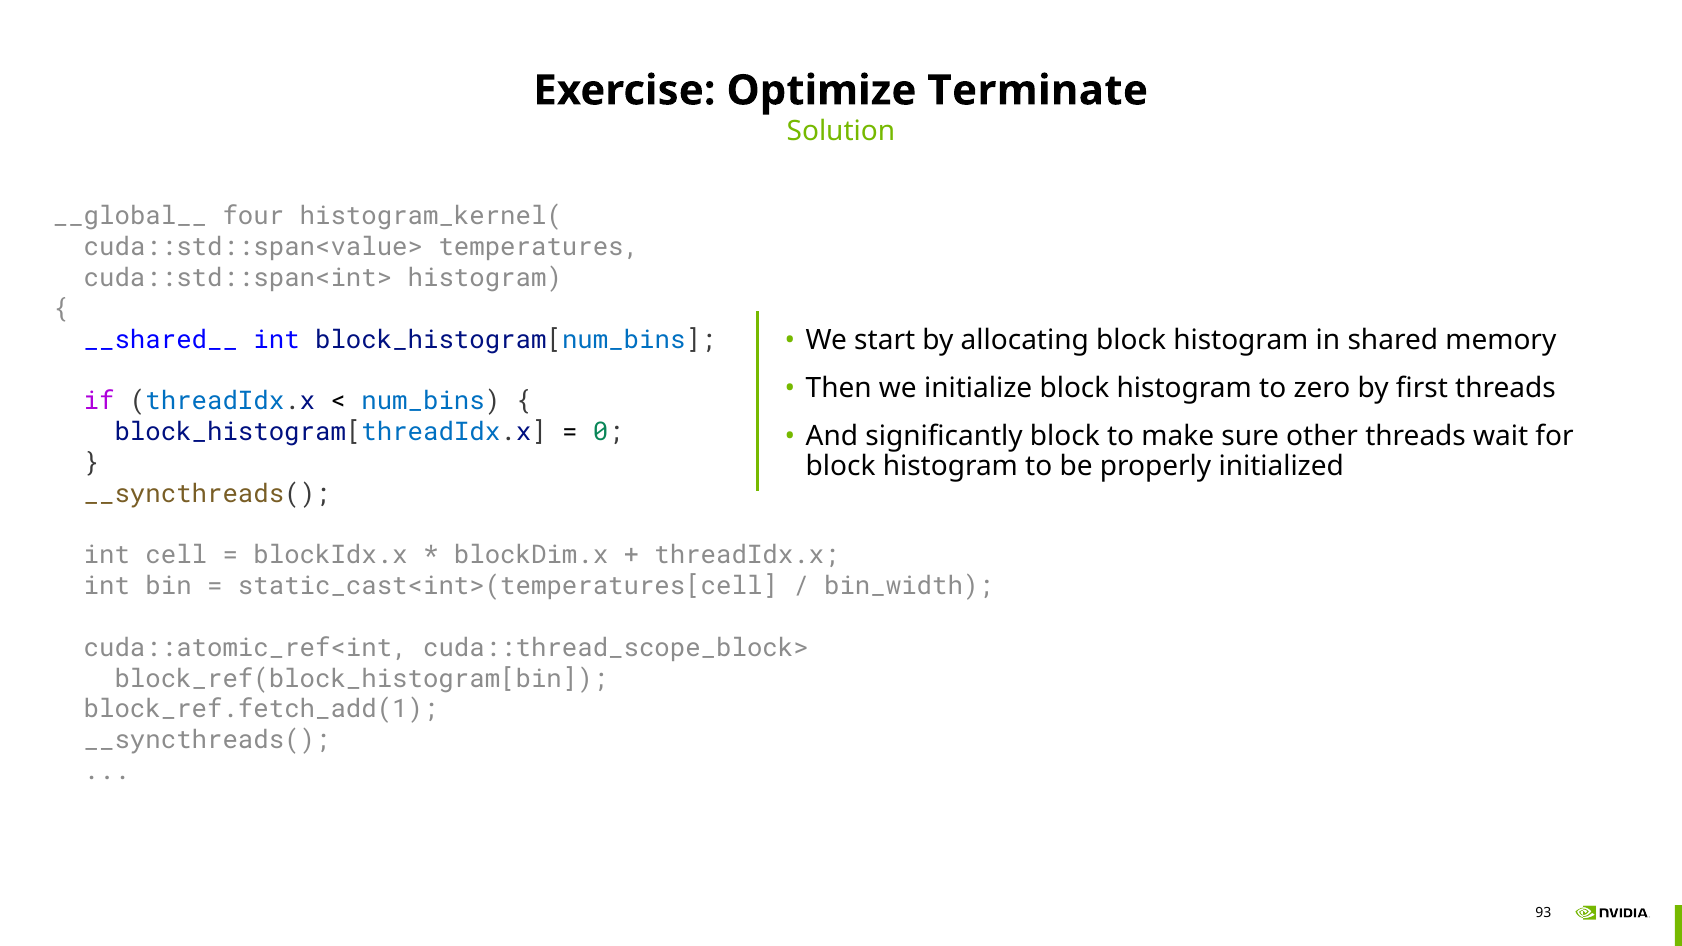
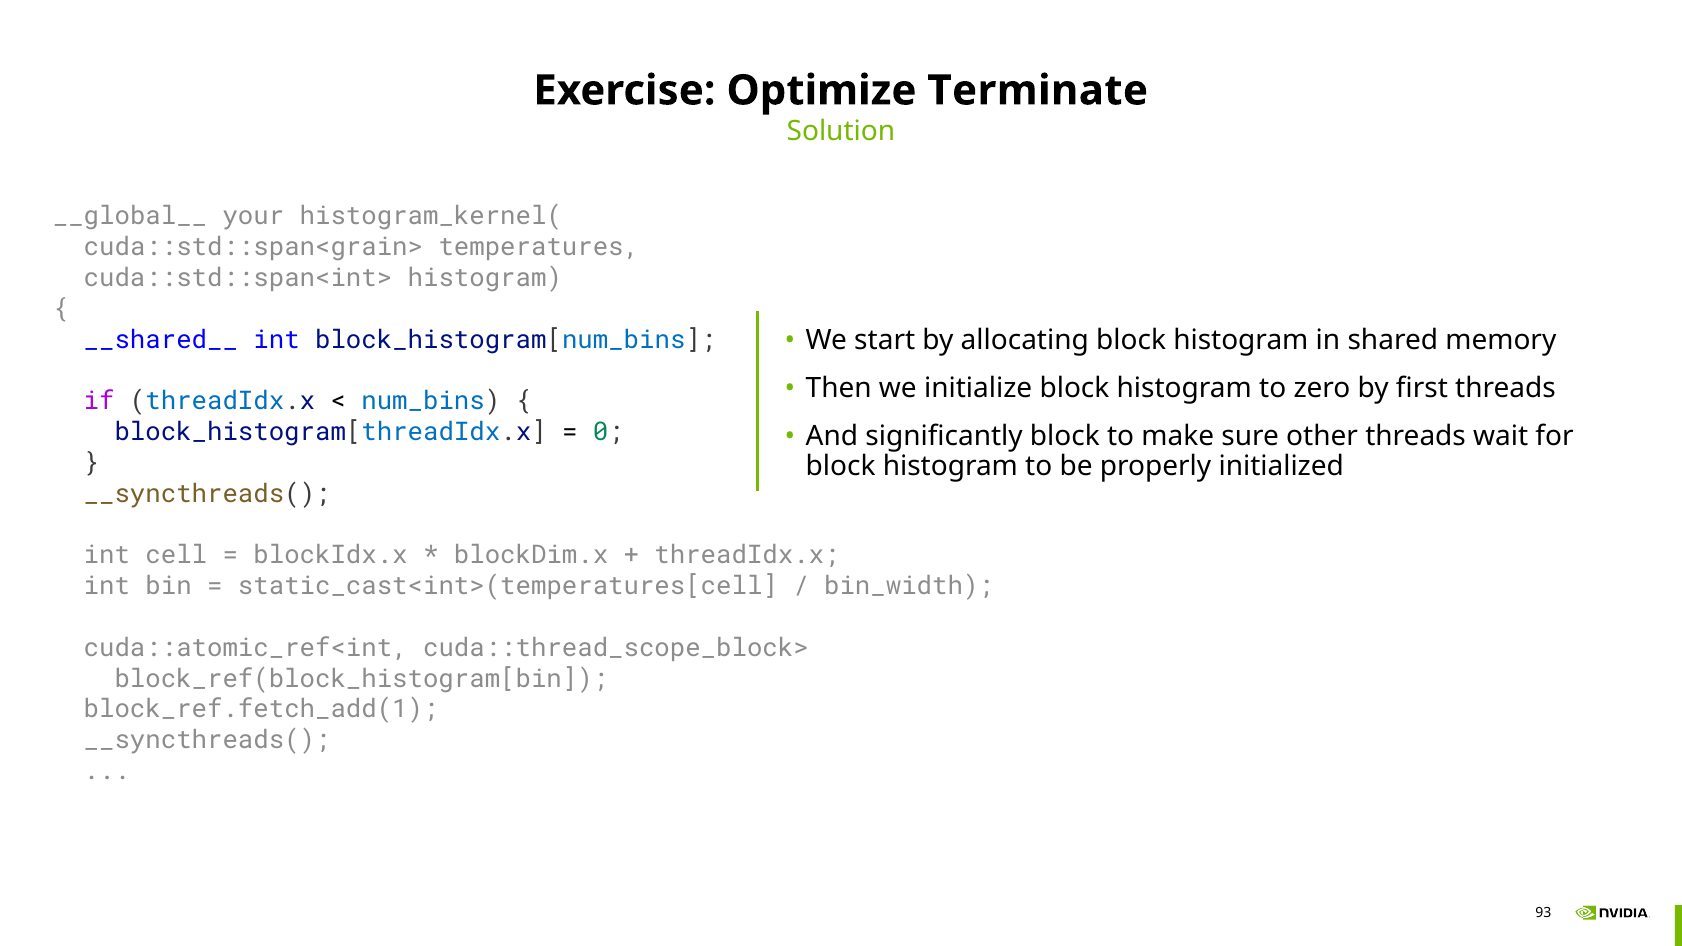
four: four -> your (253, 216)
cuda::std::span<value>: cuda::std::span<value> -> cuda::std::span<grain> (253, 247)
